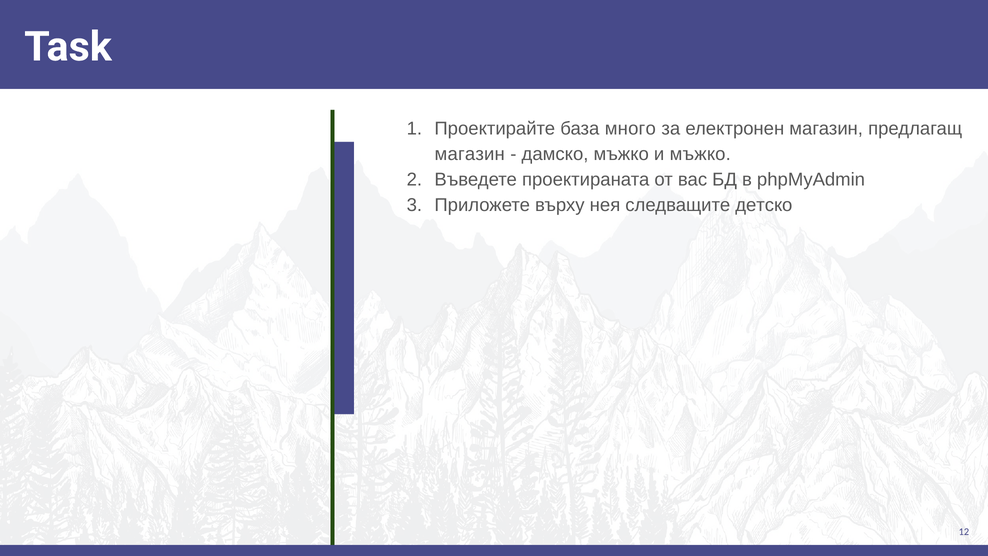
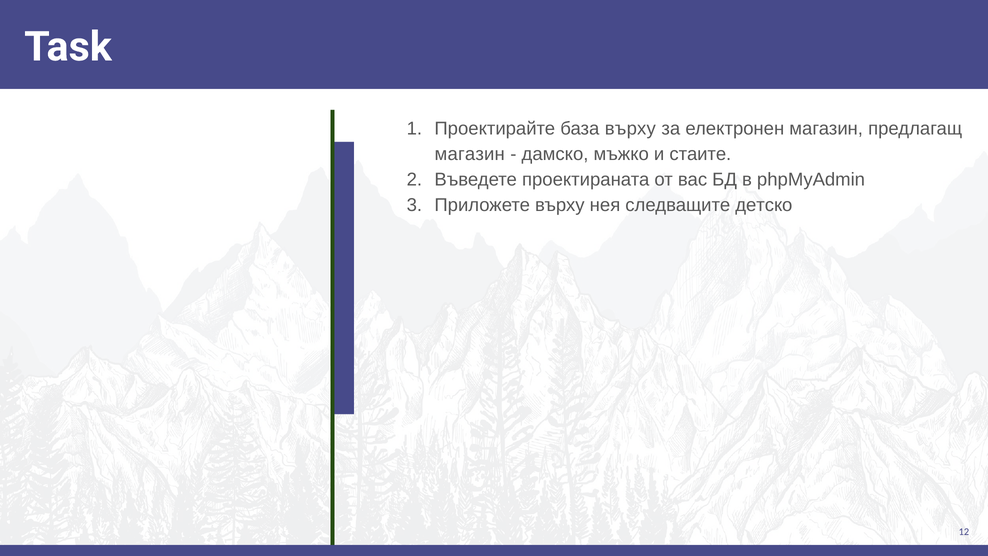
база много: много -> върху (630, 128)
и мъжко: мъжко -> стаите (700, 154)
